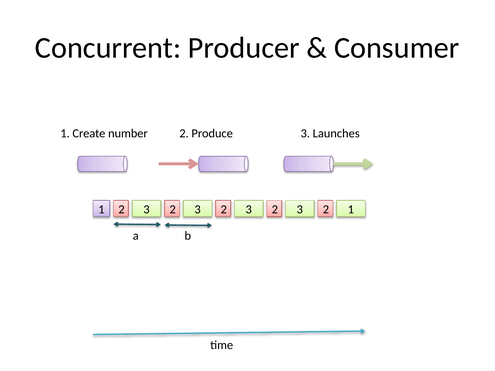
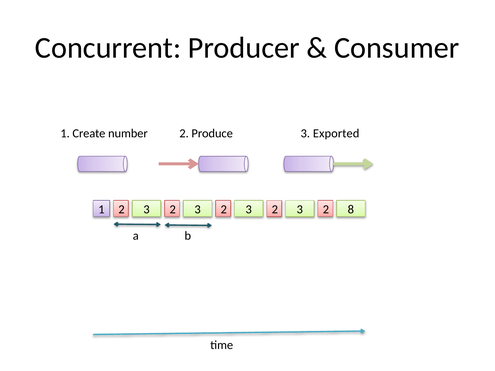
Launches: Launches -> Exported (336, 133)
2 1: 1 -> 8 (351, 209)
